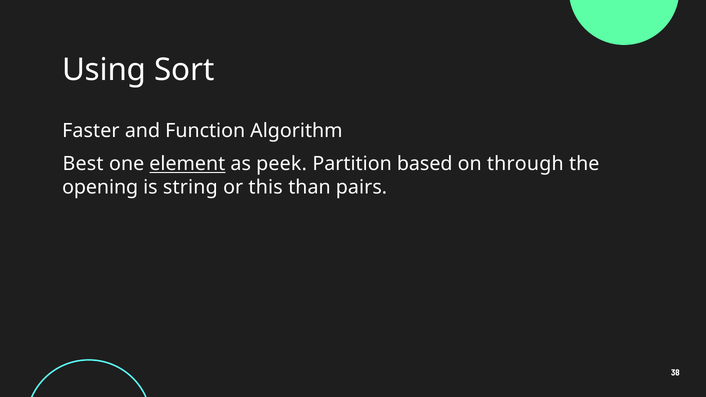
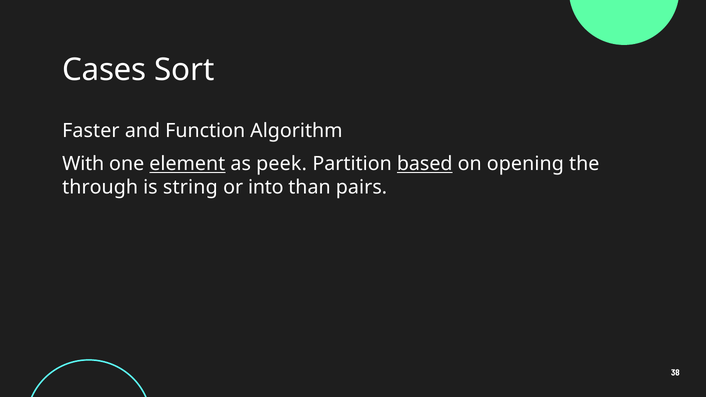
Using: Using -> Cases (104, 70)
Best: Best -> With (83, 164)
based underline: none -> present (425, 164)
through: through -> opening (525, 164)
opening: opening -> through (100, 188)
this: this -> into (266, 188)
